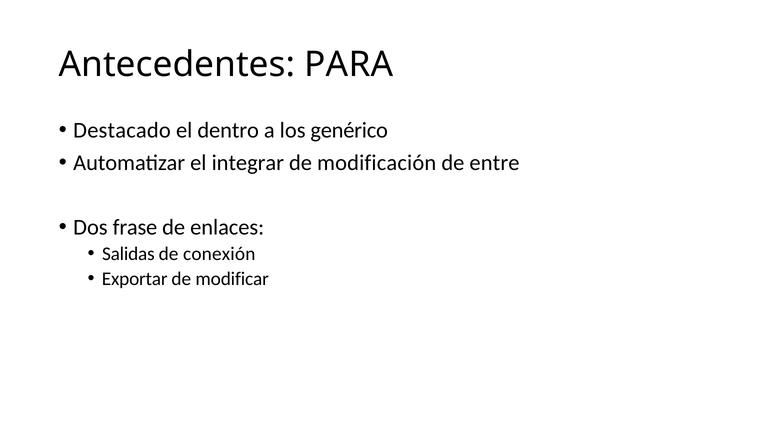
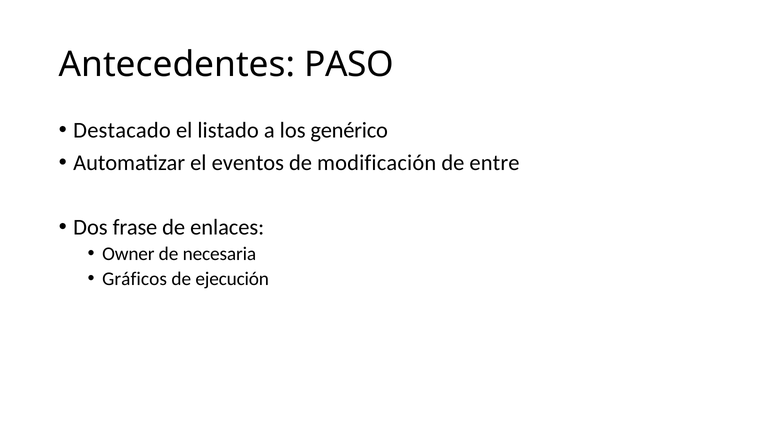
PARA: PARA -> PASO (349, 65)
dentro: dentro -> listado (228, 130)
integrar: integrar -> eventos (248, 163)
Salidas: Salidas -> Owner (128, 254)
conexión: conexión -> necesaria (219, 254)
Exportar: Exportar -> Gráficos (135, 279)
modificar: modificar -> ejecución (232, 279)
